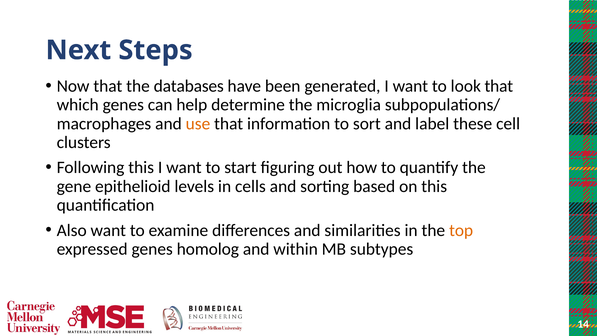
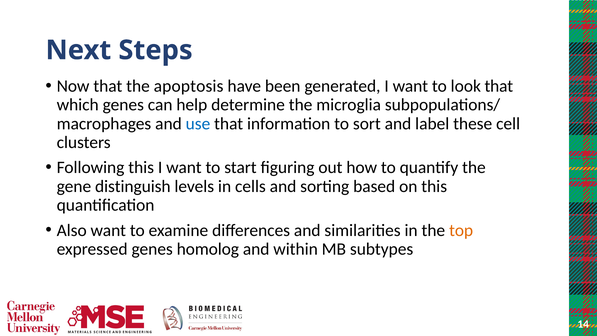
databases: databases -> apoptosis (189, 86)
use colour: orange -> blue (198, 124)
epithelioid: epithelioid -> distinguish (133, 186)
